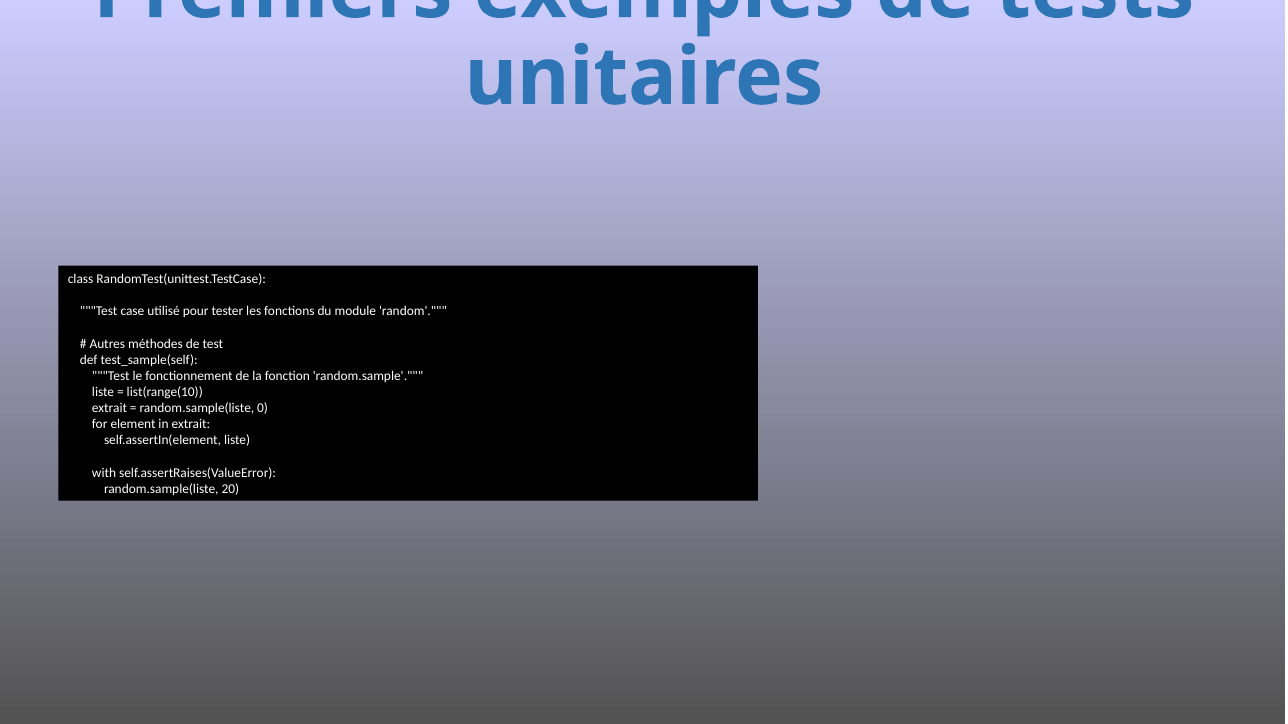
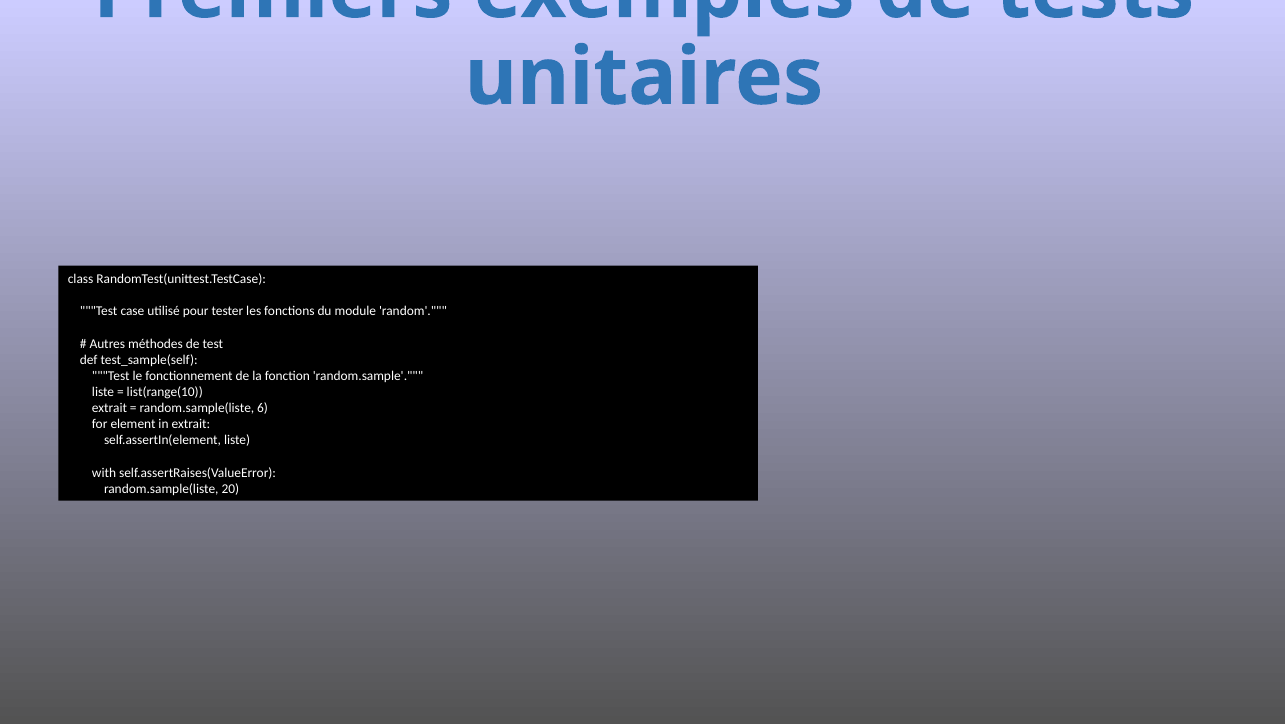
0: 0 -> 6 (263, 409)
